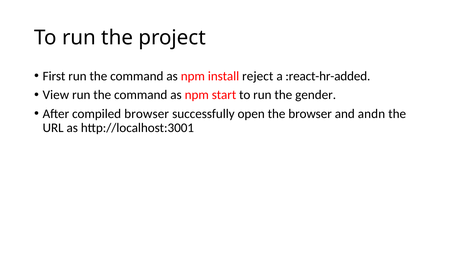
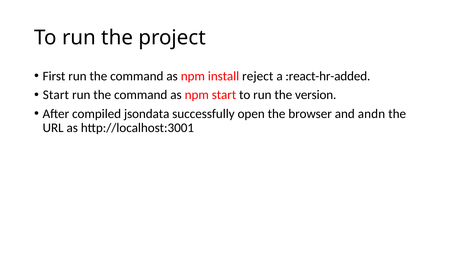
View: View -> Start (56, 95)
gender: gender -> version (316, 95)
compiled browser: browser -> jsondata (147, 114)
